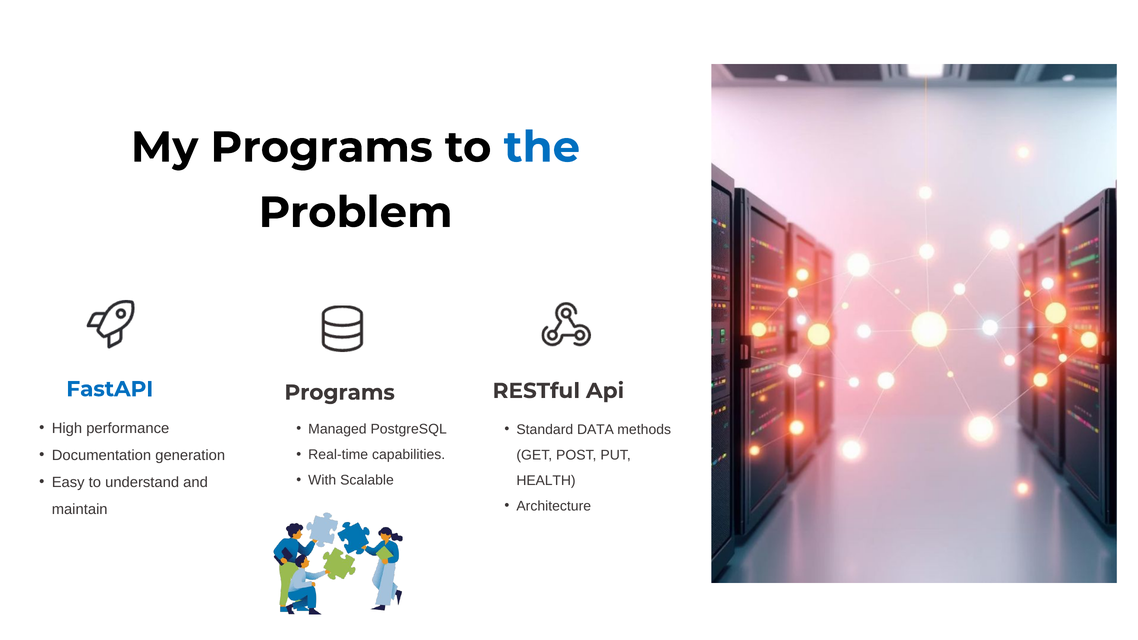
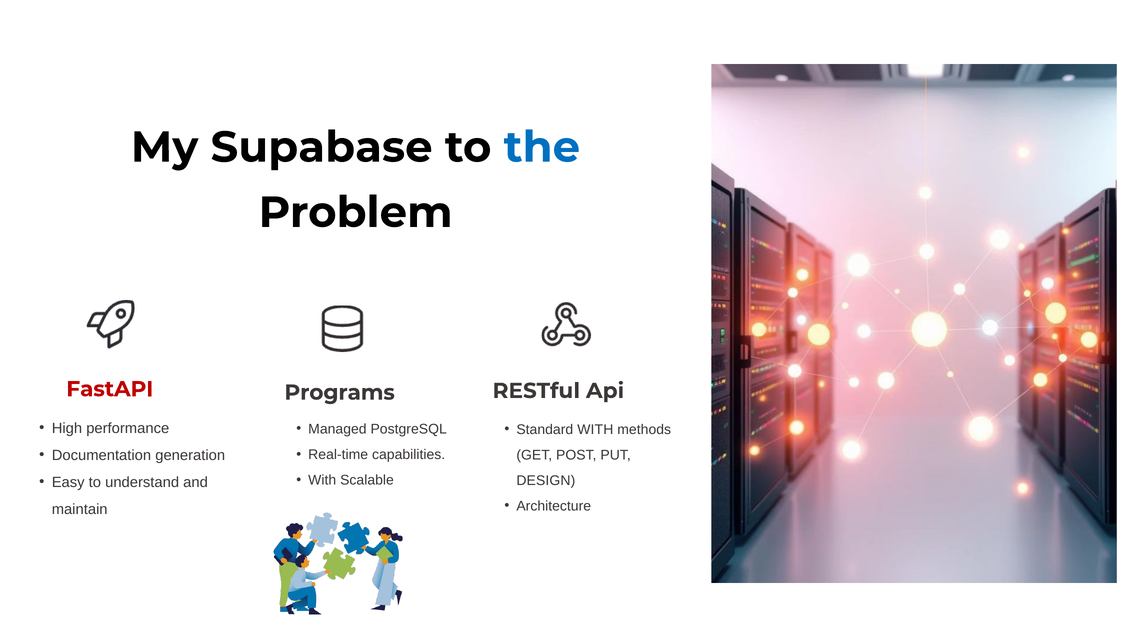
My Programs: Programs -> Supabase (322, 147)
FastAPI colour: blue -> red (110, 389)
Standard DATA: DATA -> WITH (595, 430)
HEALTH: HEALTH -> DESIGN (546, 481)
